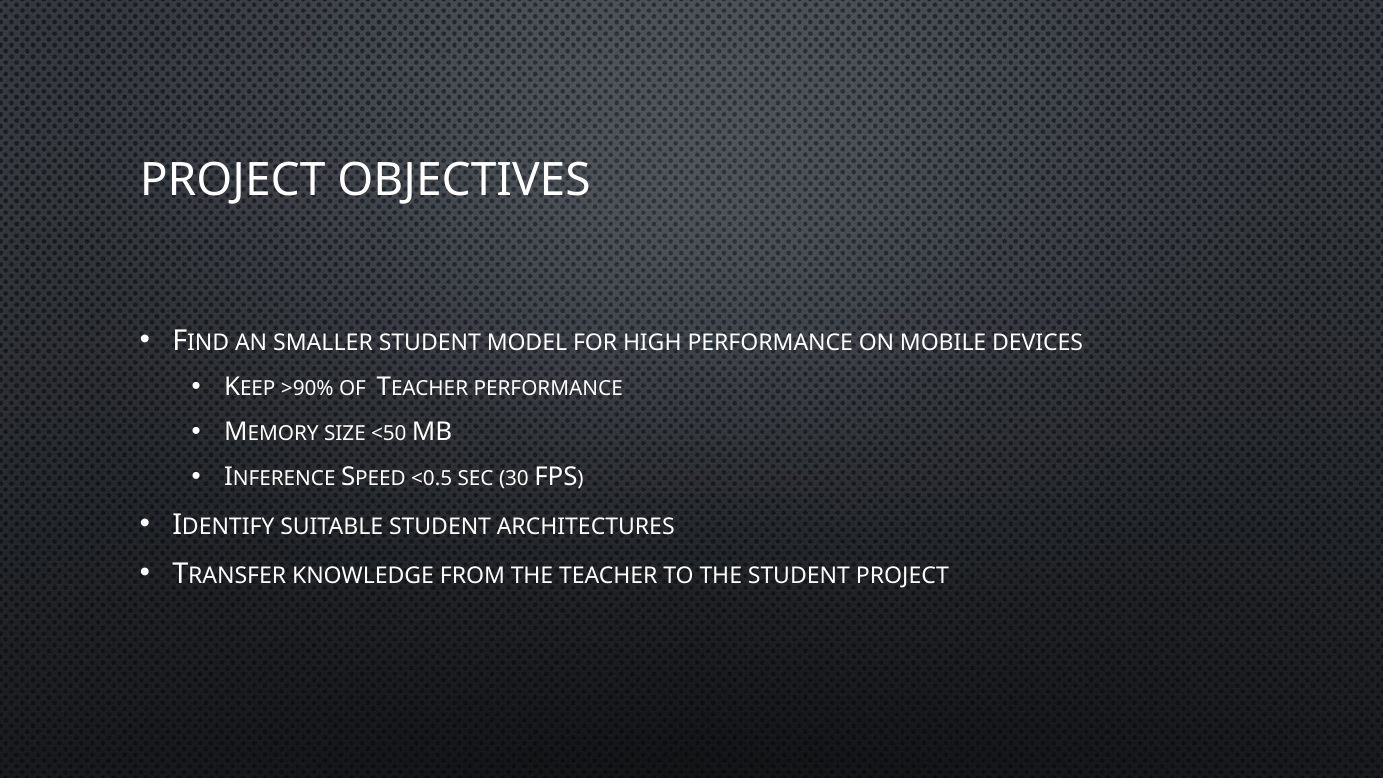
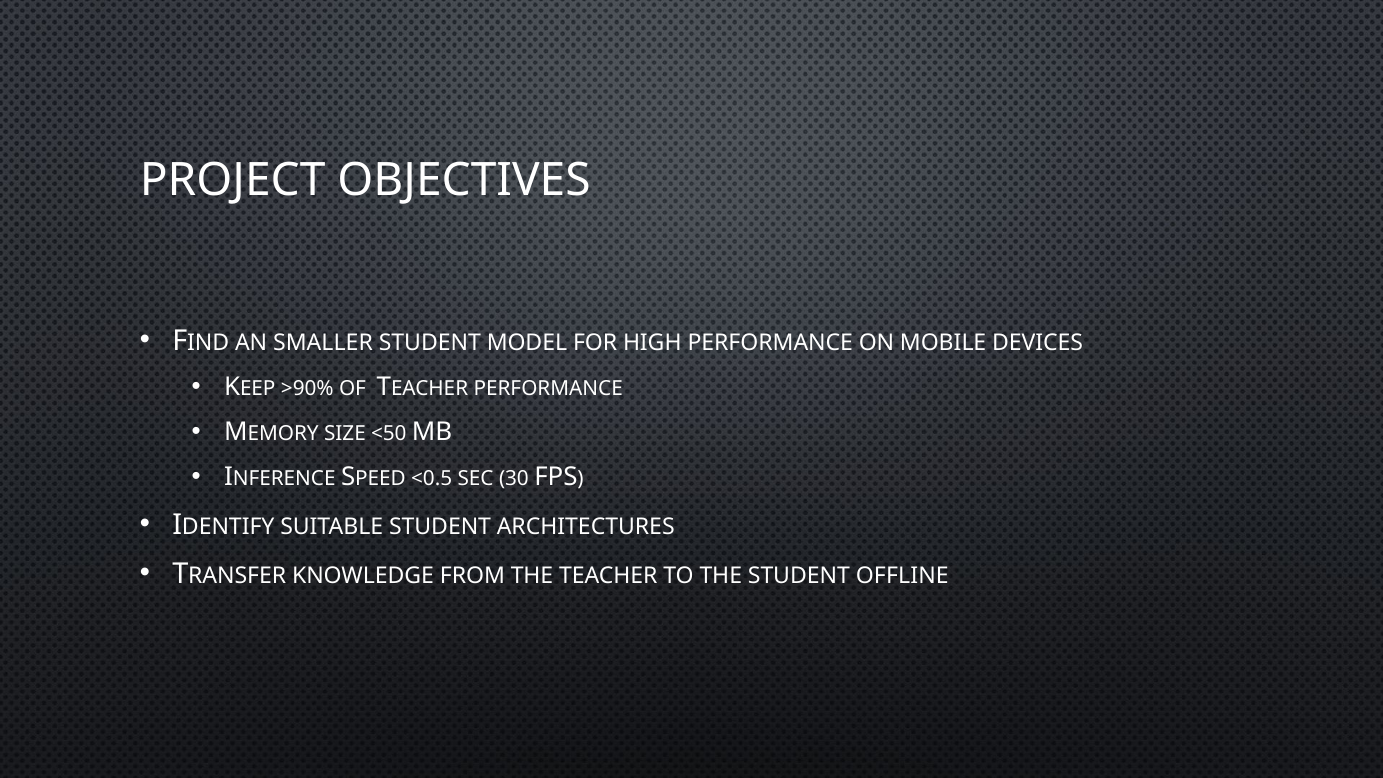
STUDENT PROJECT: PROJECT -> OFFLINE (902, 576)
